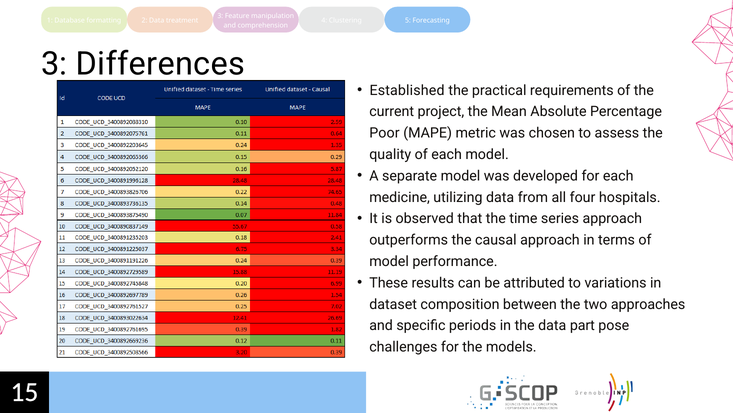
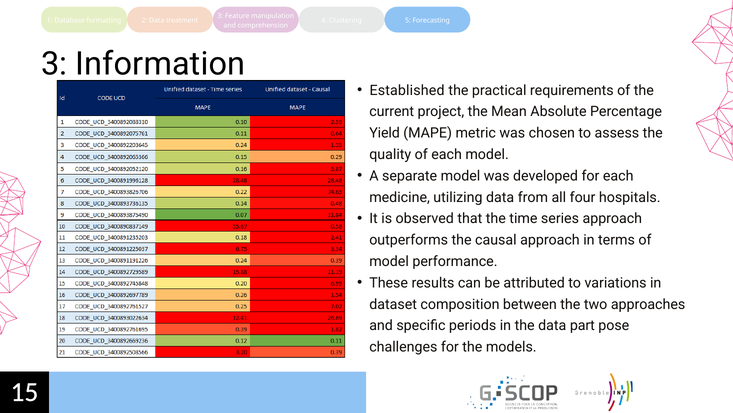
Differences: Differences -> Information (160, 64)
Poor: Poor -> Yield (385, 133)
